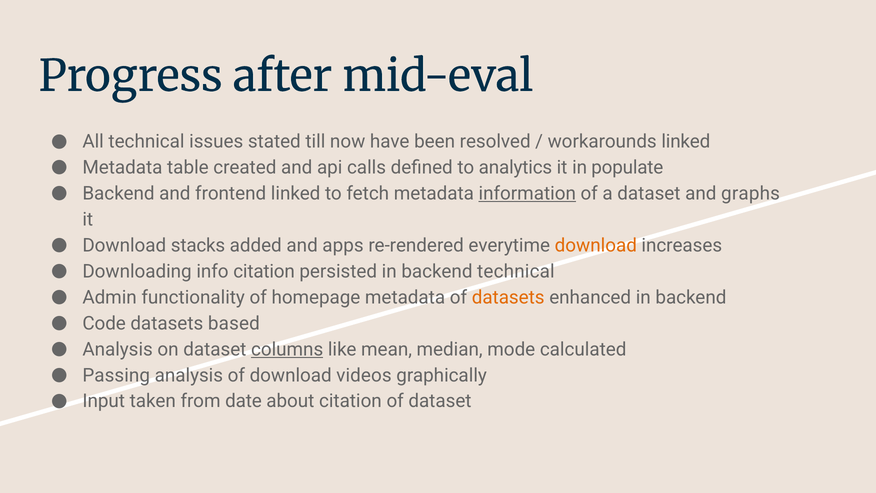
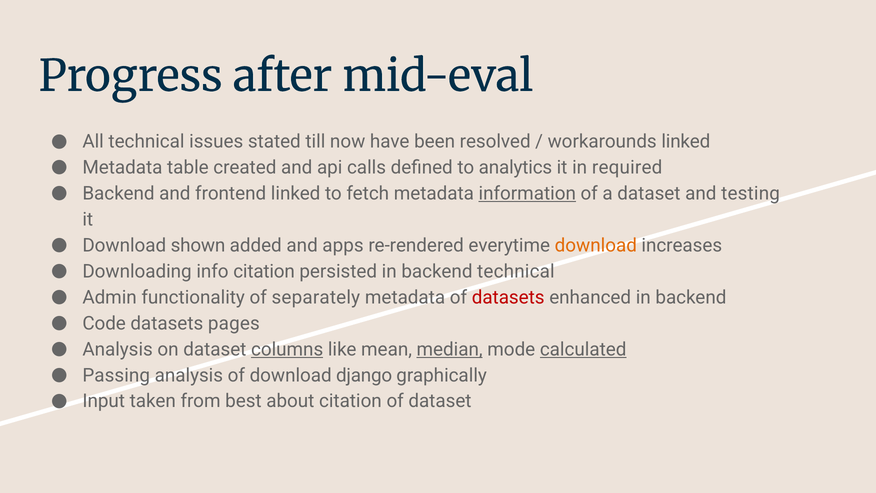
populate: populate -> required (627, 167)
graphs: graphs -> testing (751, 193)
stacks: stacks -> shown (198, 245)
homepage: homepage -> separately (316, 297)
datasets colour: orange -> red (508, 297)
based: based -> pages (234, 323)
median underline: none -> present (450, 349)
calculated underline: none -> present (583, 349)
videos: videos -> django (364, 375)
date: date -> best (243, 401)
